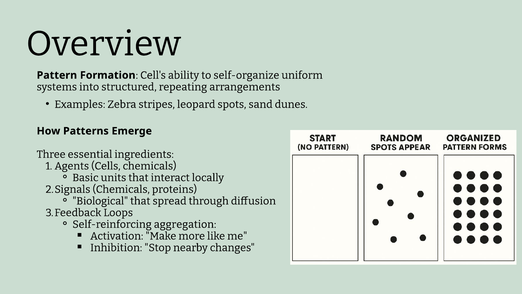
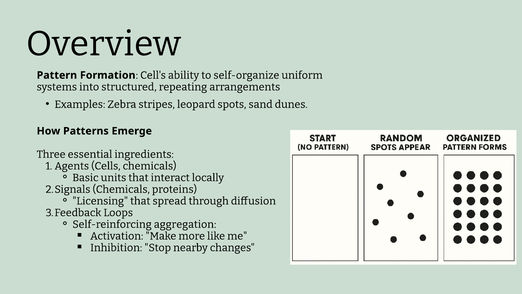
Biological: Biological -> Licensing (100, 201)
